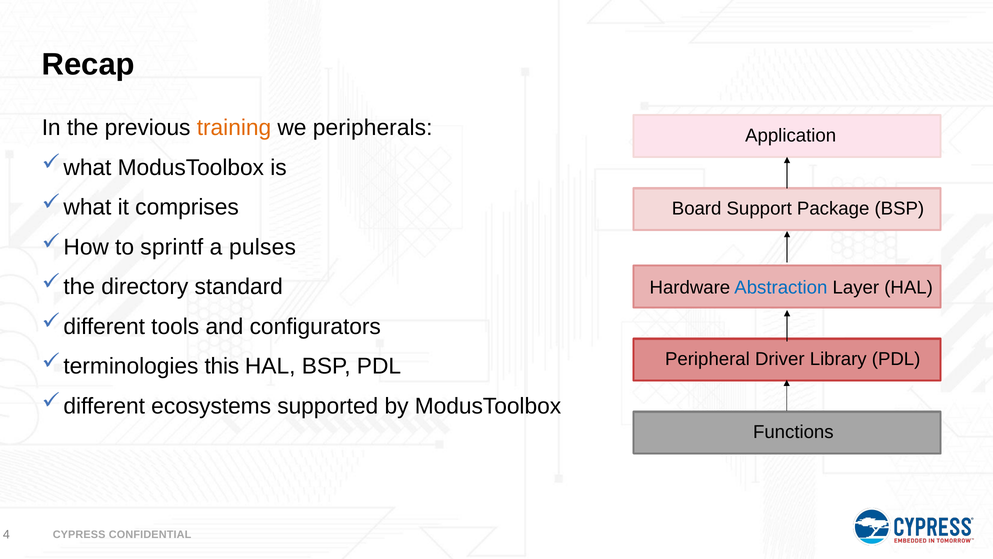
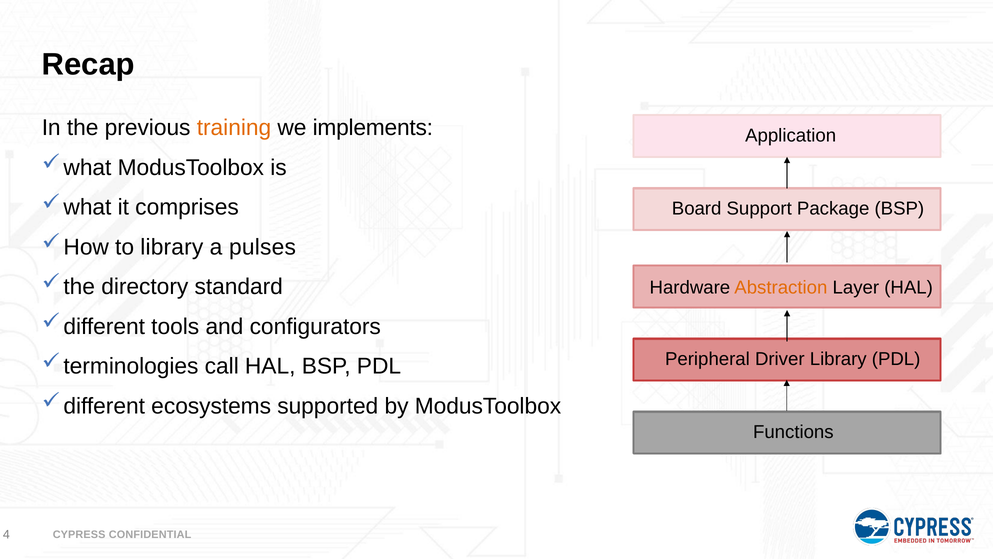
peripherals: peripherals -> implements (373, 128)
to sprintf: sprintf -> library (172, 247)
Abstraction colour: blue -> orange (781, 288)
this: this -> call (222, 366)
